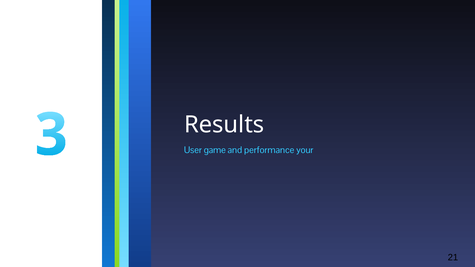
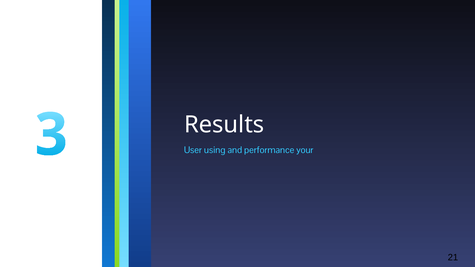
game: game -> using (215, 150)
